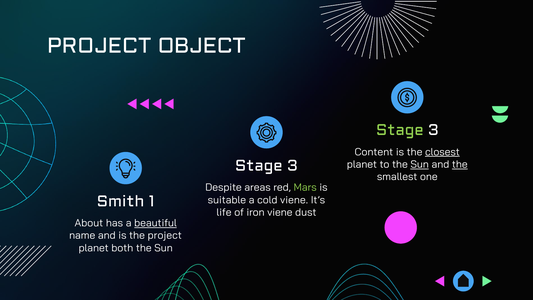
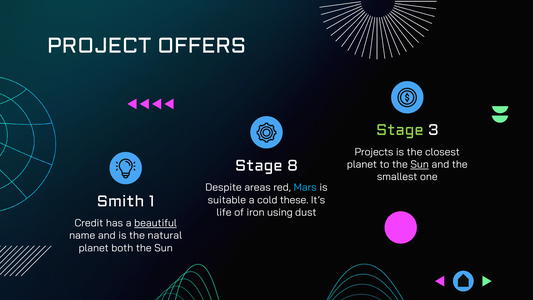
OBJECT: OBJECT -> OFFERS (202, 46)
Content: Content -> Projects (374, 152)
closest underline: present -> none (442, 152)
3: 3 -> 8 (293, 166)
the underline: present -> none (460, 164)
Mars colour: light green -> light blue (305, 187)
cold viene: viene -> these (294, 200)
iron viene: viene -> using (280, 212)
About: About -> Credit (89, 223)
the project: project -> natural (165, 235)
